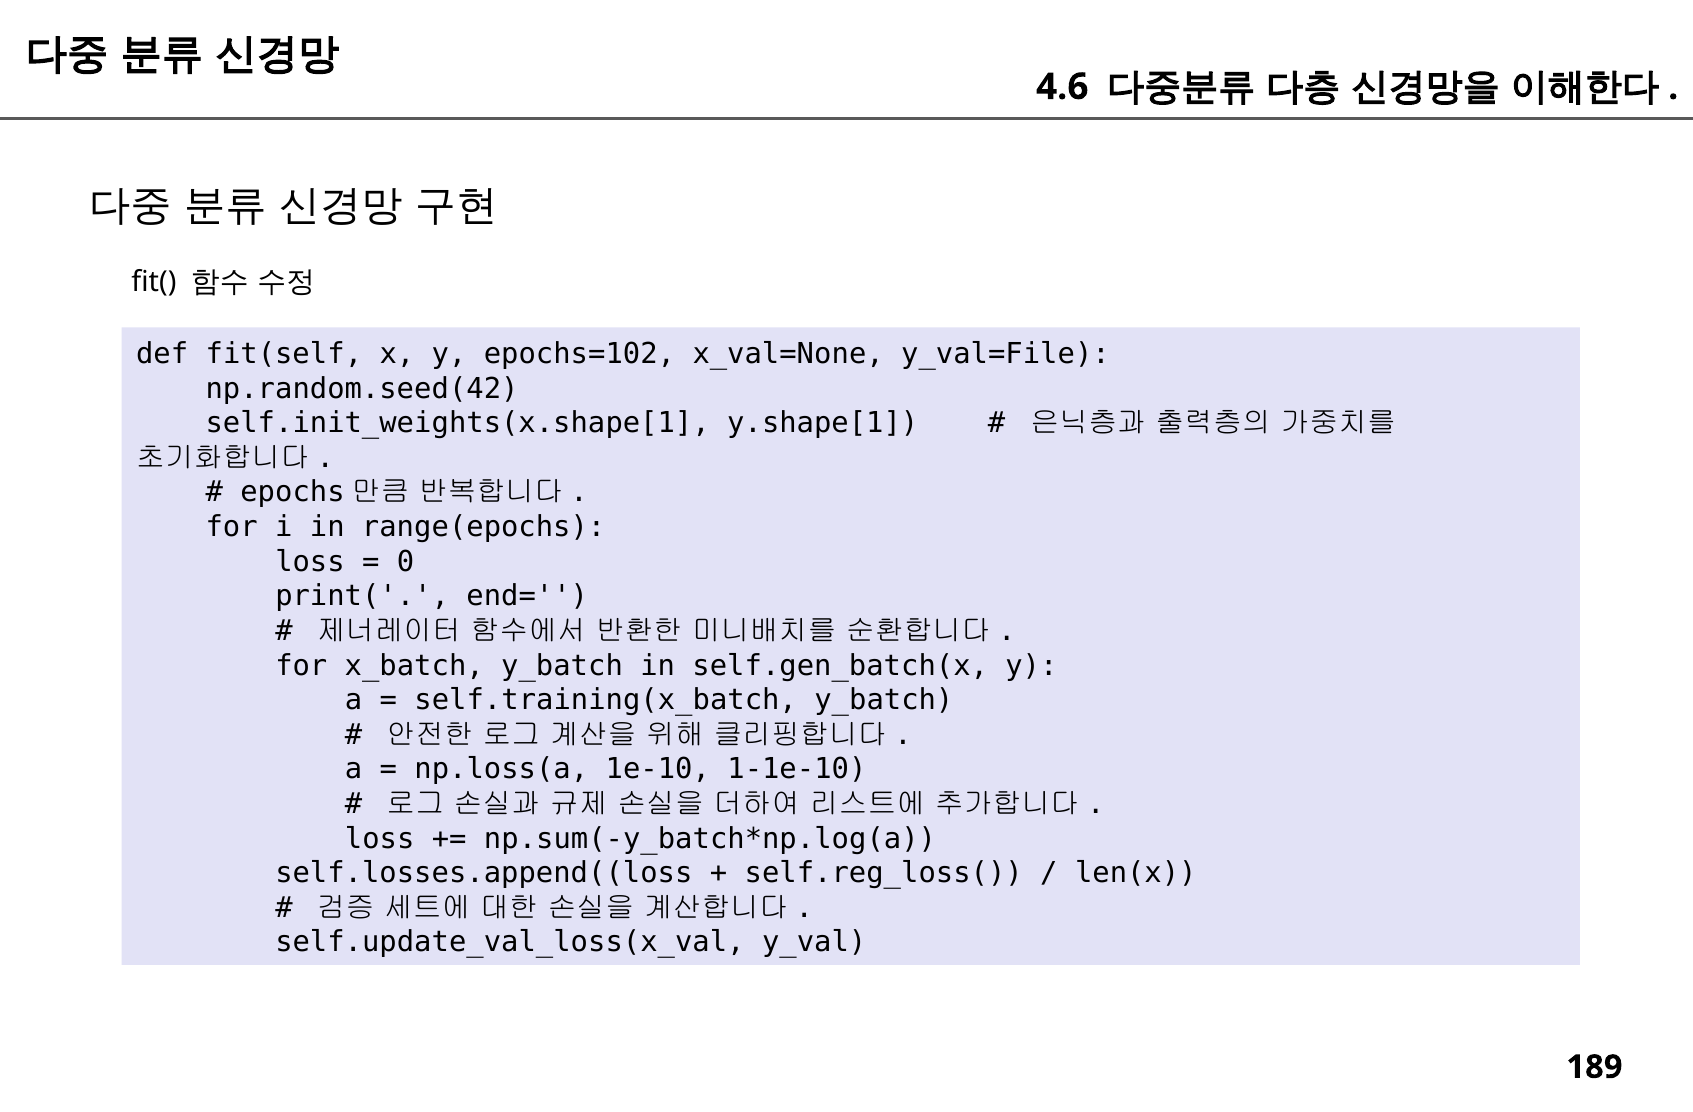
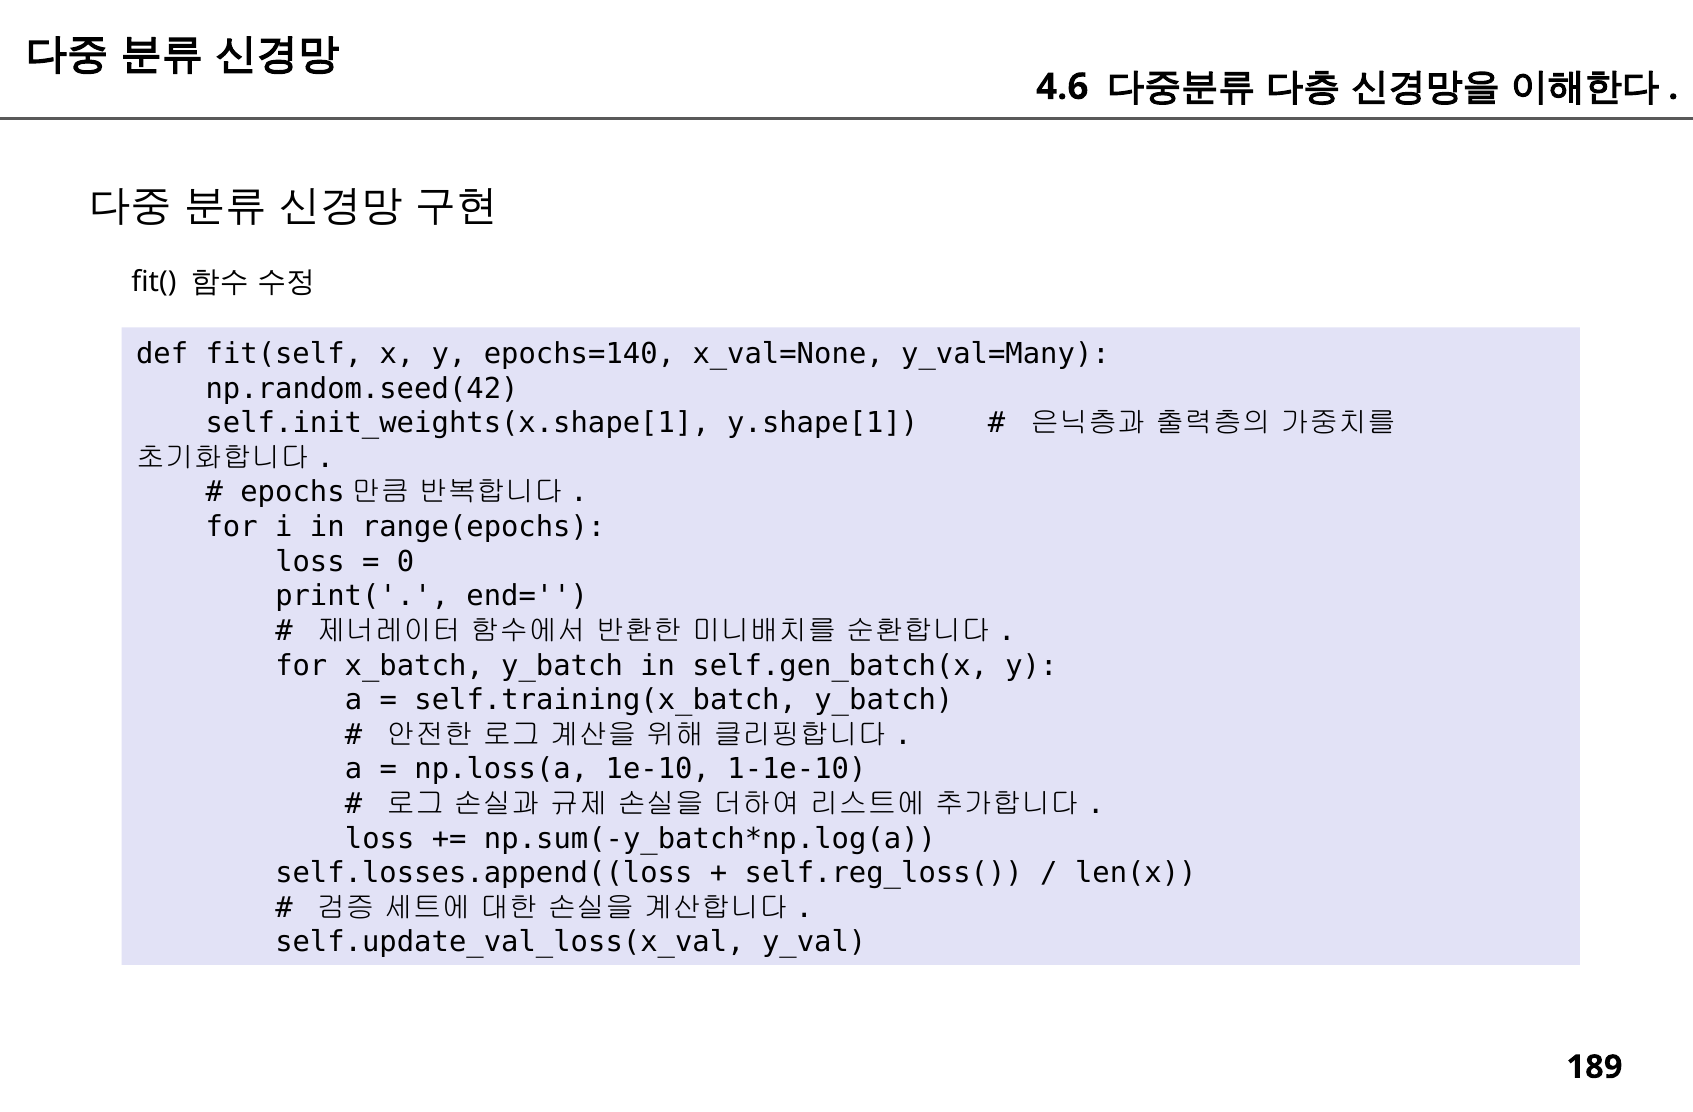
epochs=102: epochs=102 -> epochs=140 (579, 354)
y_val=File: y_val=File -> y_val=Many (1005, 354)
